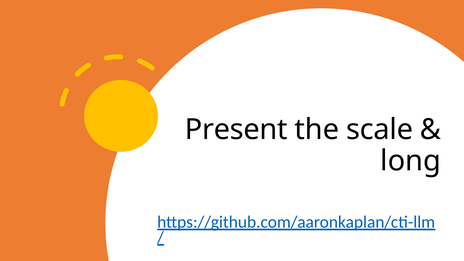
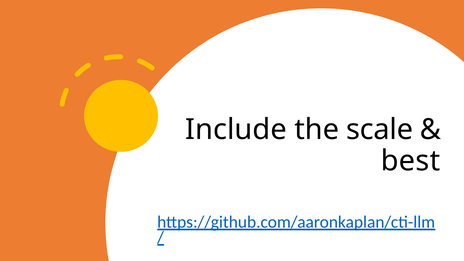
Present: Present -> Include (236, 130)
long: long -> best (411, 161)
